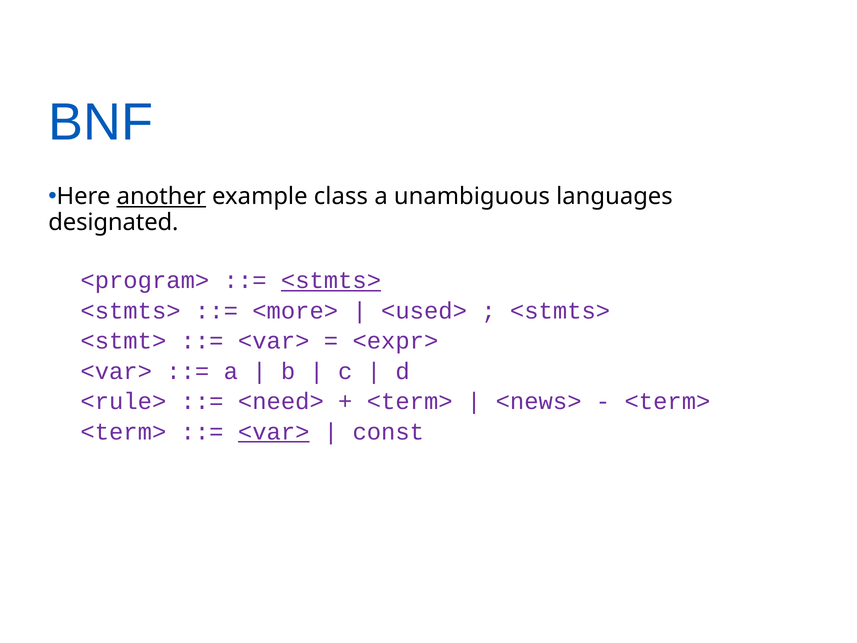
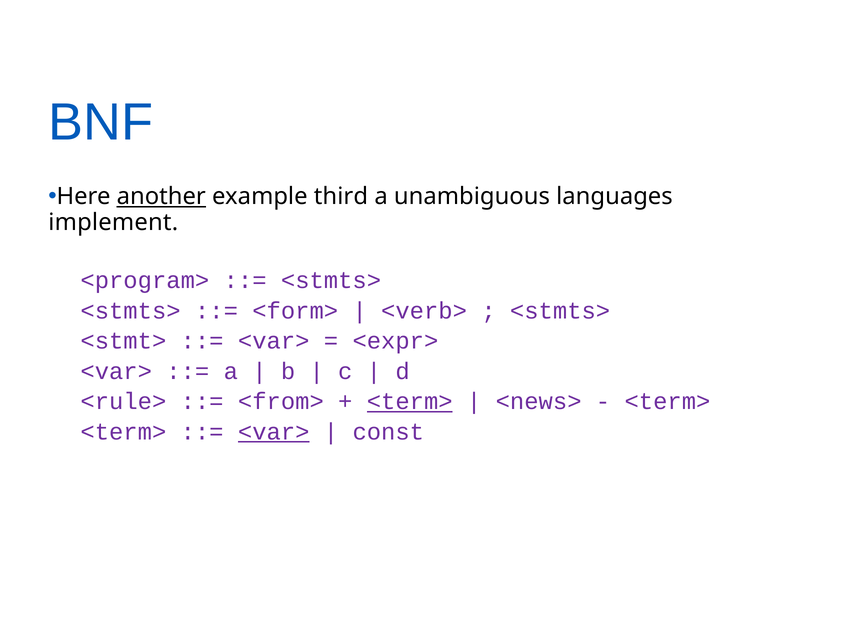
class: class -> third (341, 196)
designated: designated -> implement (113, 222)
<stmts> underline: present -> none (331, 281)
<more>: <more> -> <form> (295, 311)
<used>: <used> -> <verb> (424, 311)
<need>: <need> -> <from> (281, 401)
<term> underline: none -> present (410, 401)
